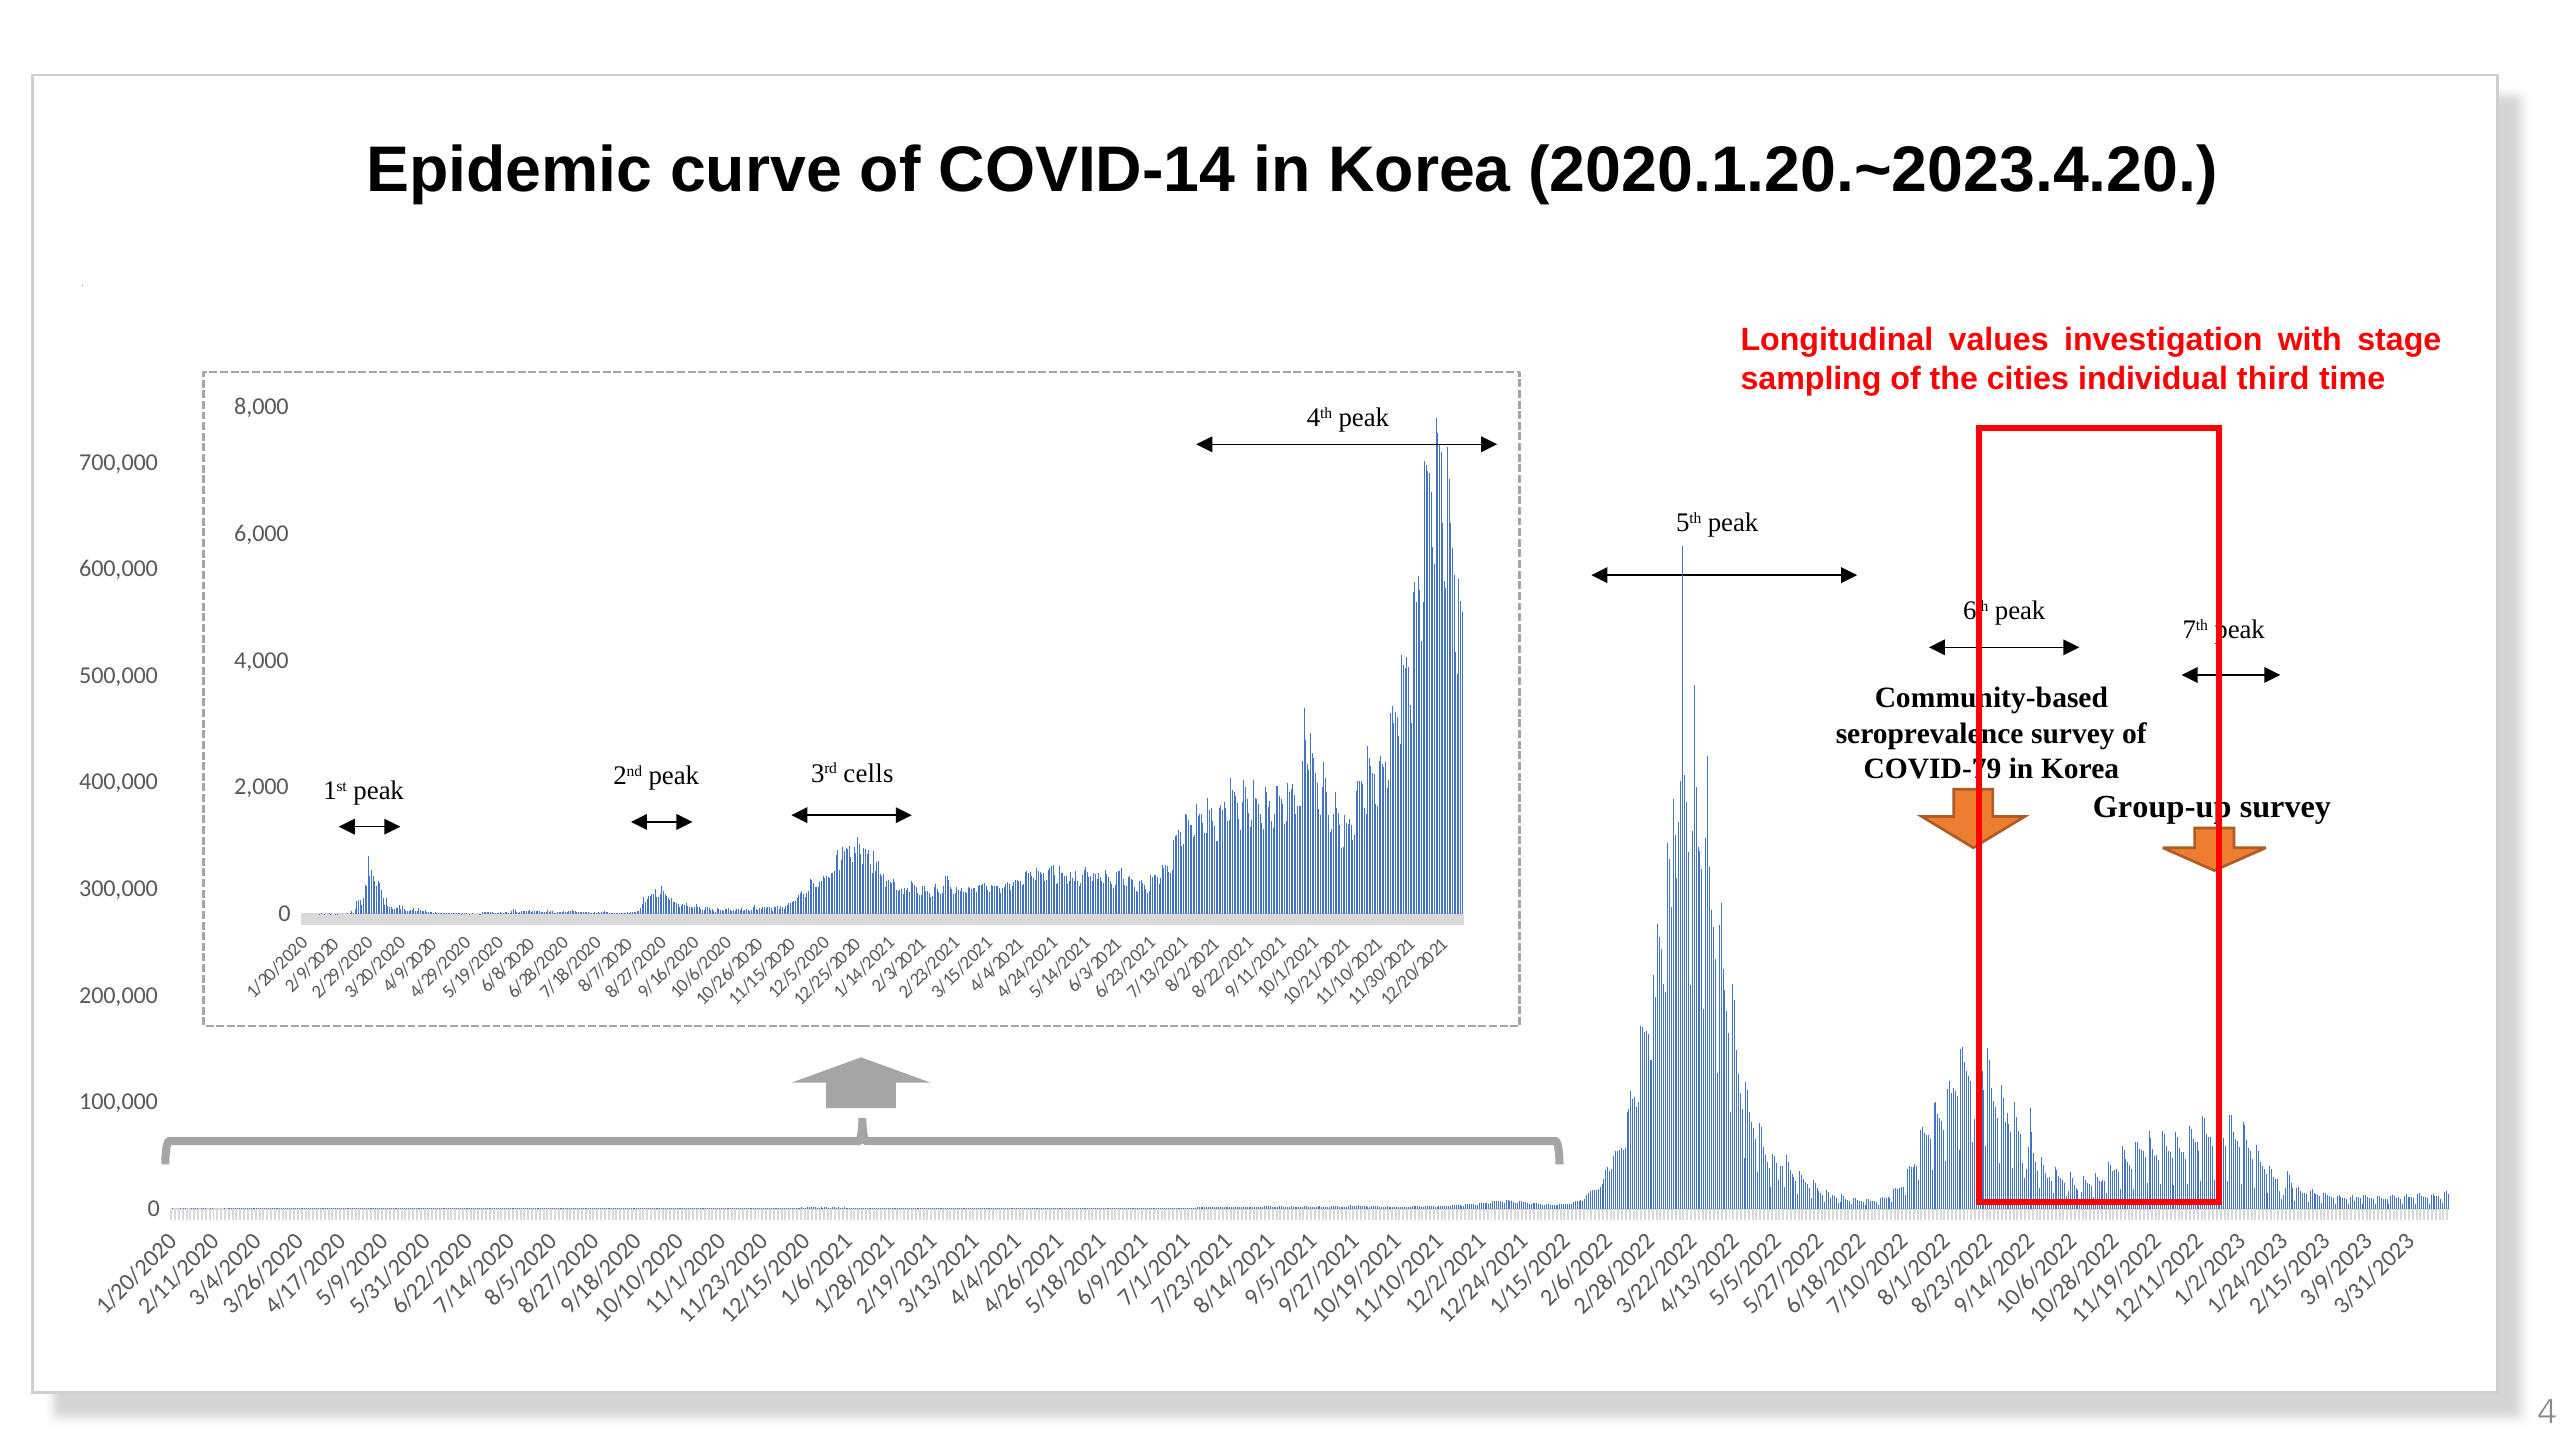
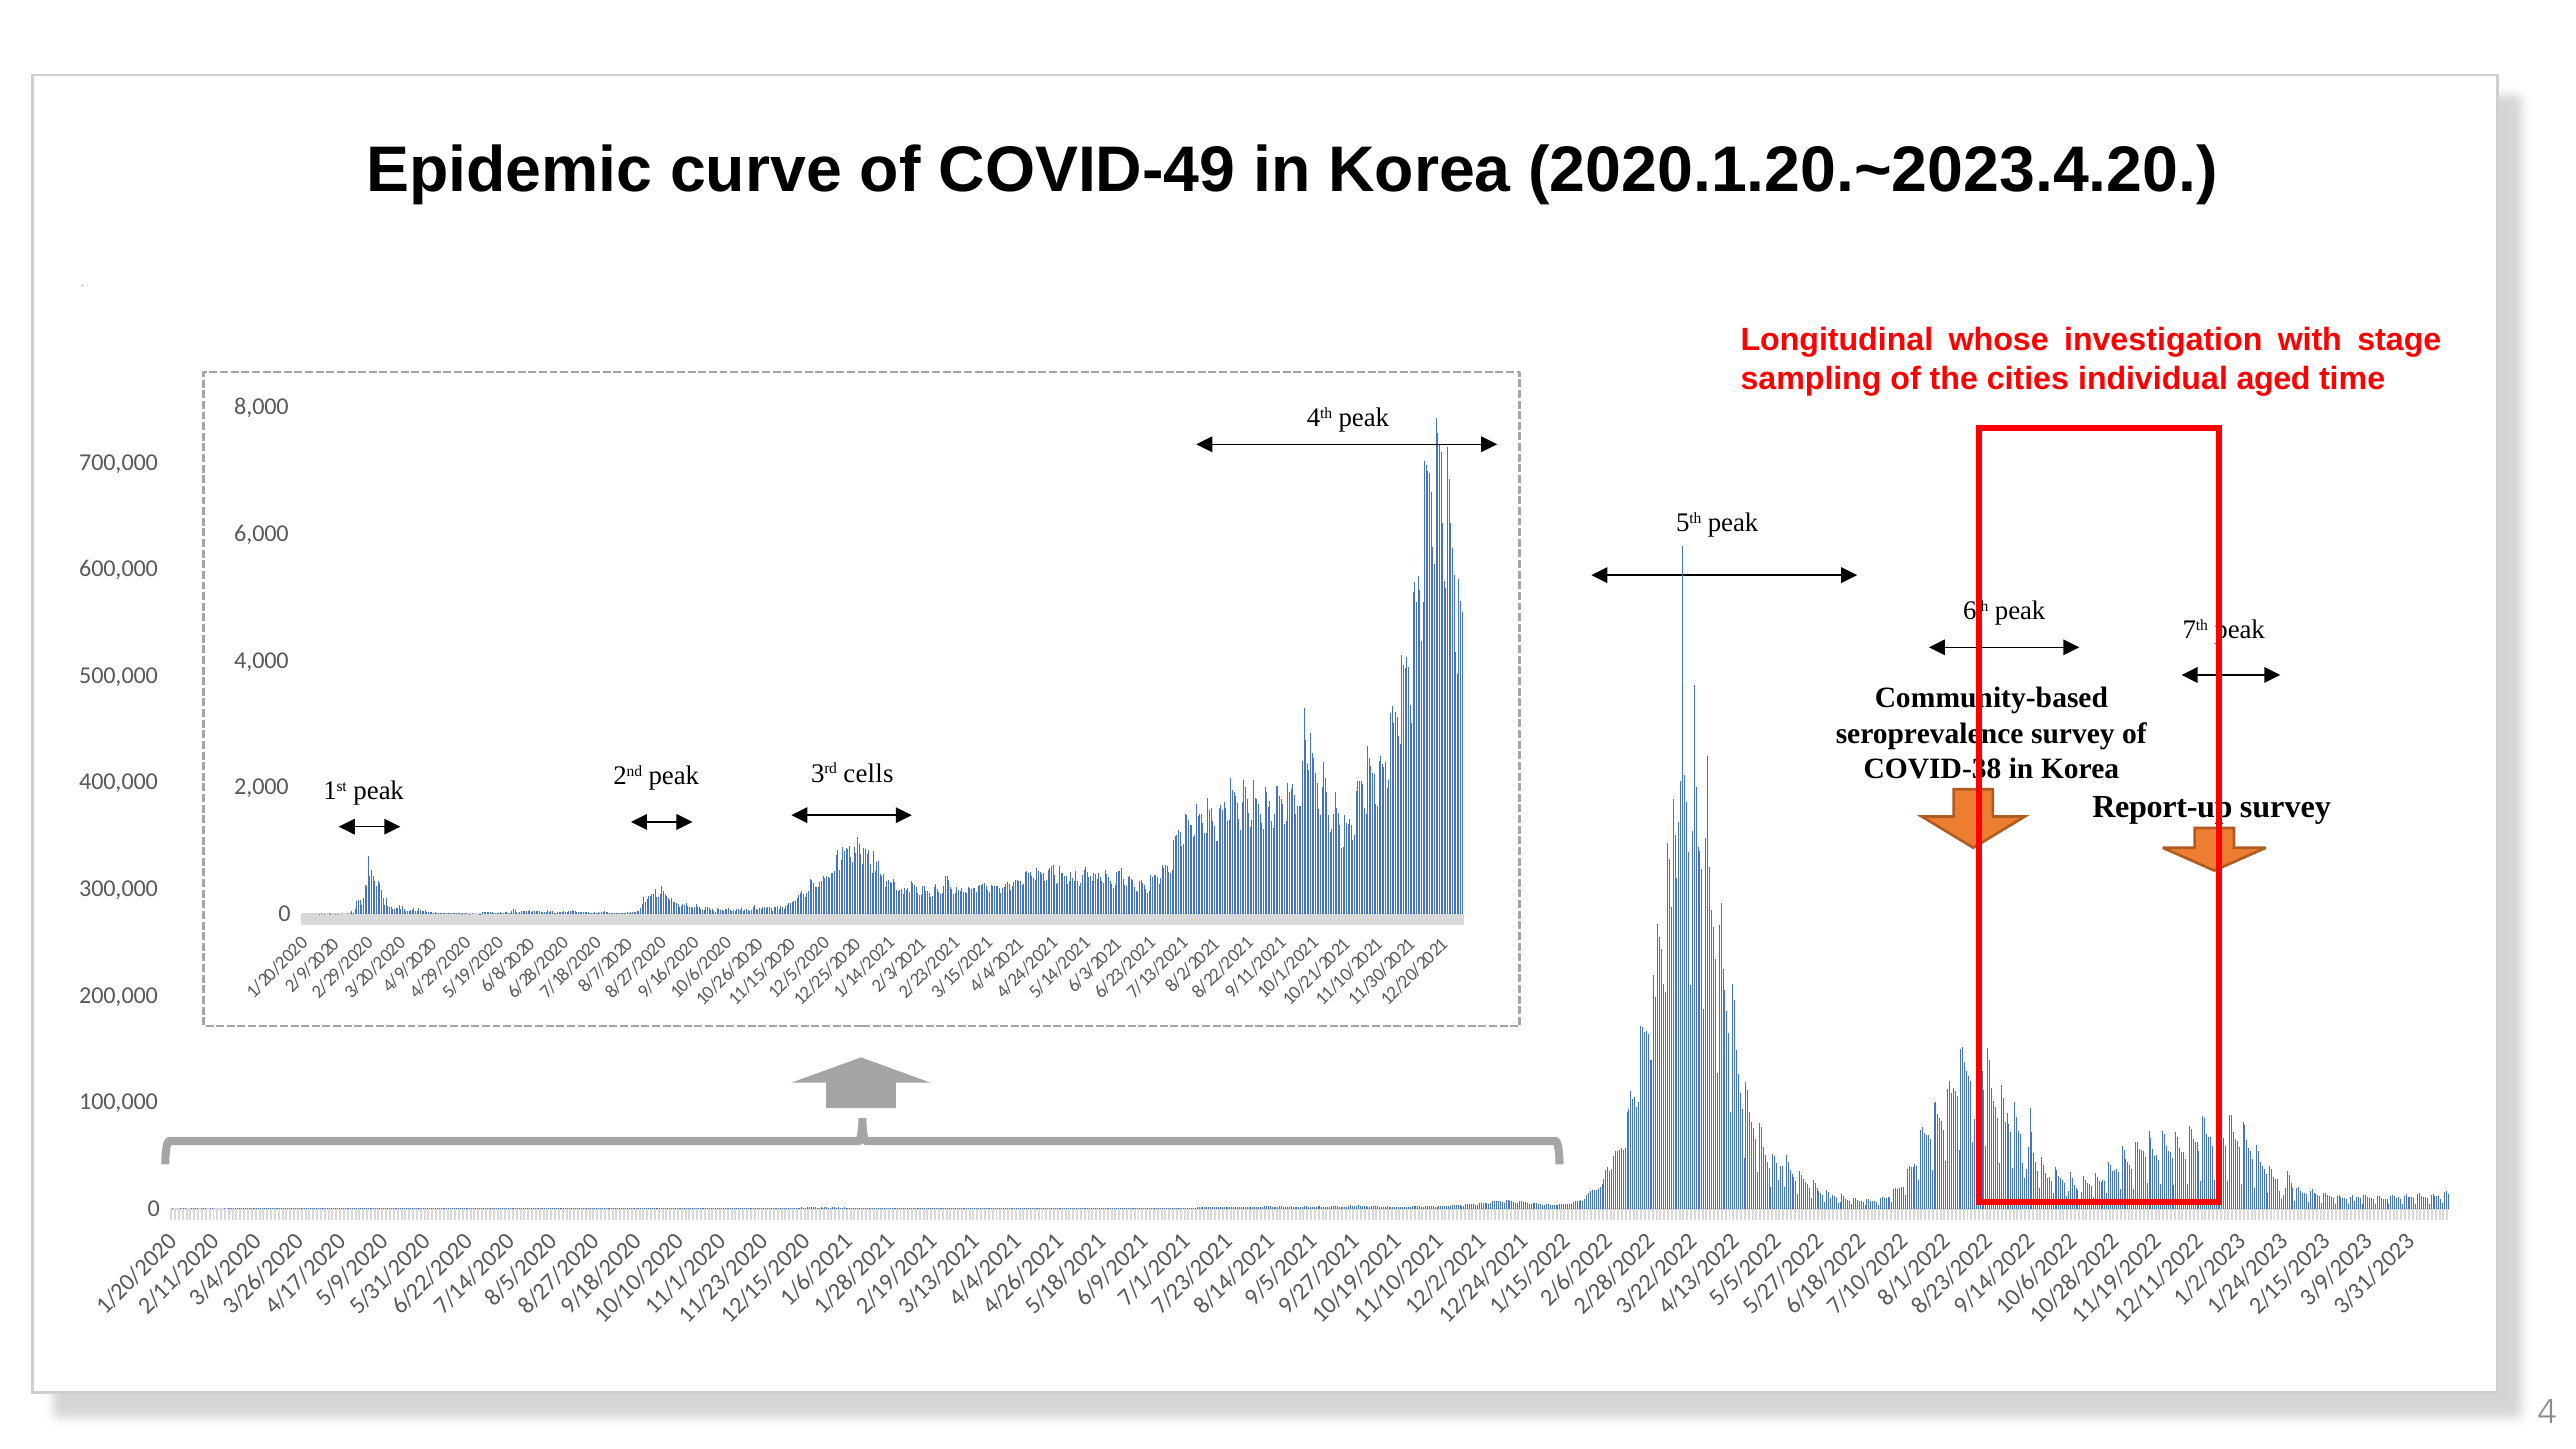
COVID-14: COVID-14 -> COVID-49 (1087, 170)
values: values -> whose (1999, 340)
third: third -> aged (2274, 378)
COVID-79: COVID-79 -> COVID-38 (1932, 769)
Group-up: Group-up -> Report-up (2162, 807)
